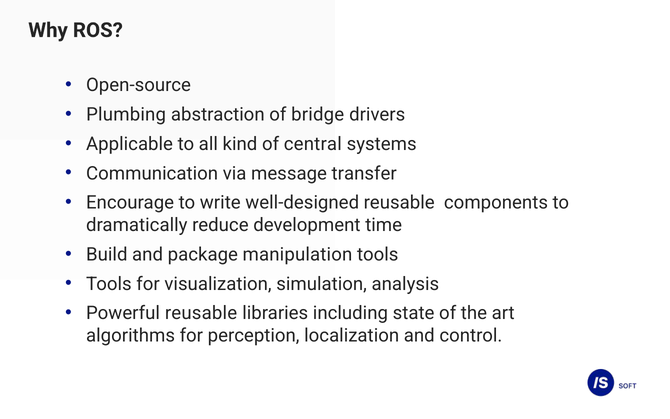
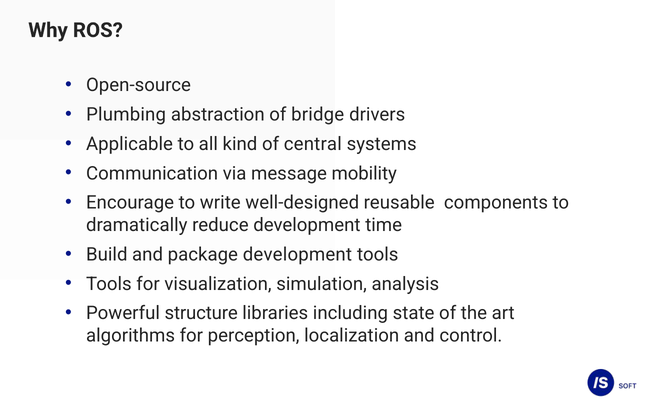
transfer: transfer -> mobility (364, 173)
package manipulation: manipulation -> development (297, 254)
Powerful reusable: reusable -> structure (201, 313)
